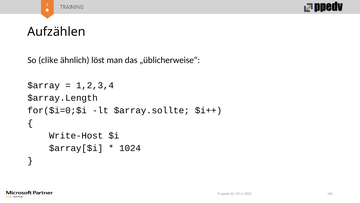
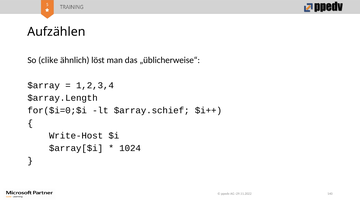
$array.sollte: $array.sollte -> $array.schief (152, 110)
